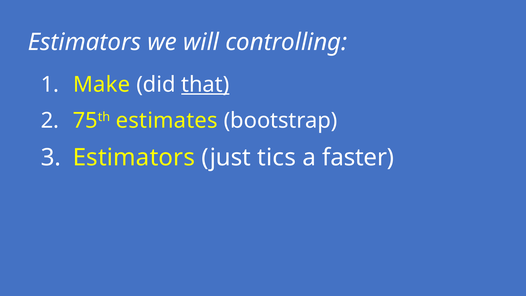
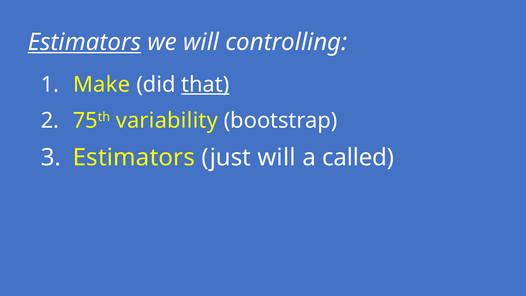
Estimators underline: none -> present (84, 42)
estimates: estimates -> variability (167, 120)
just tics: tics -> will (277, 157)
faster: faster -> called (358, 157)
